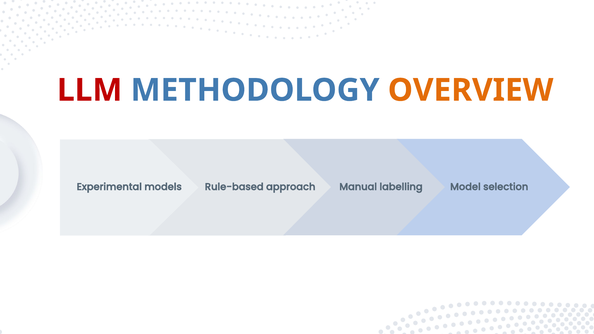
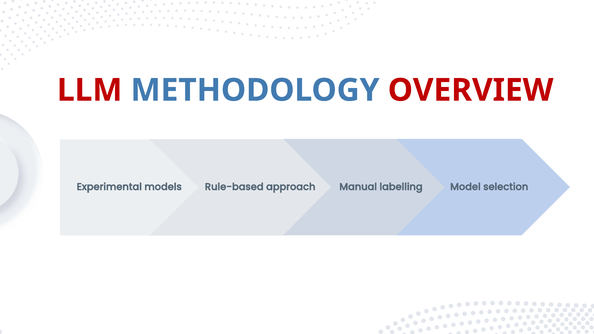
OVERVIEW colour: orange -> red (471, 90)
